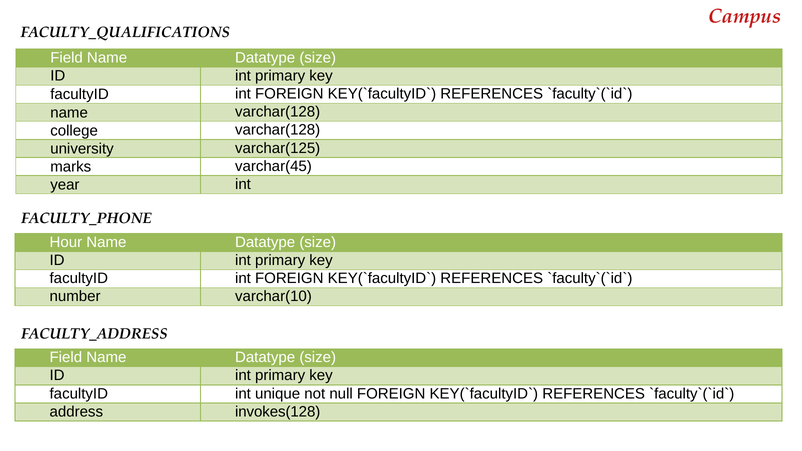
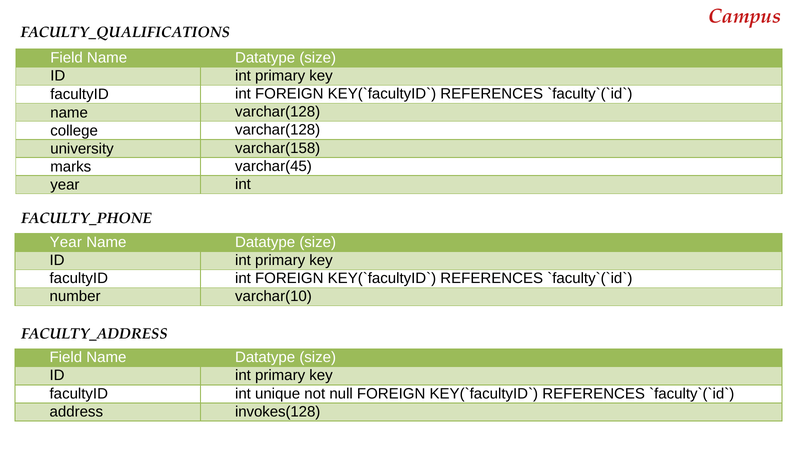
varchar(125: varchar(125 -> varchar(158 (278, 148)
Hour: Hour -> Year (66, 242)
